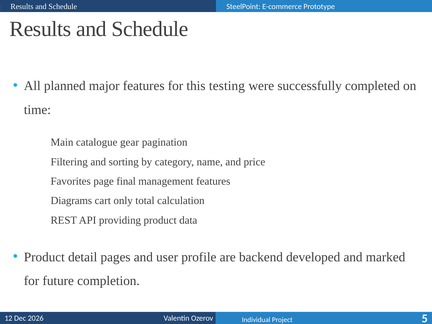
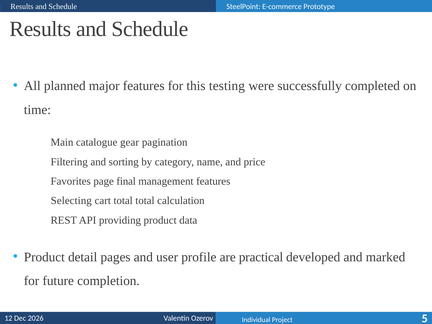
Diagrams: Diagrams -> Selecting (71, 201)
cart only: only -> total (123, 201)
backend: backend -> practical (261, 257)
